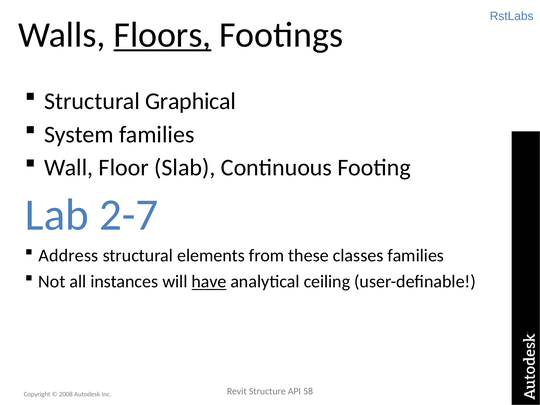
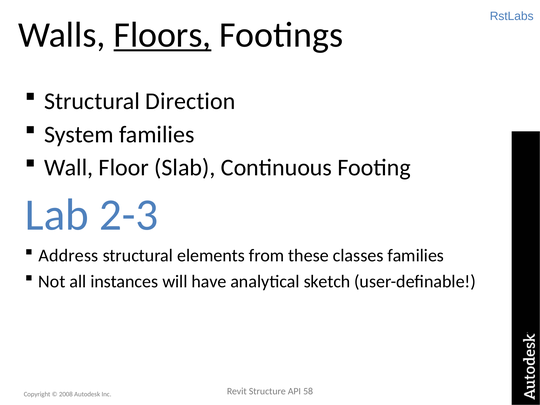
Graphical: Graphical -> Direction (190, 101)
2-7: 2-7 -> 2-3 (129, 215)
have underline: present -> none (209, 282)
ceiling: ceiling -> sketch (327, 282)
